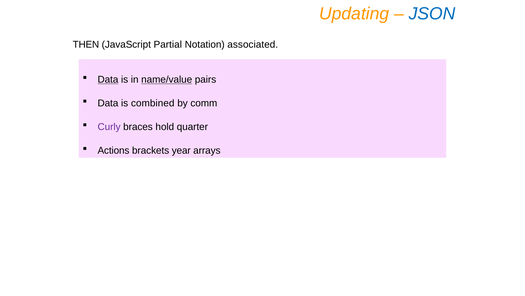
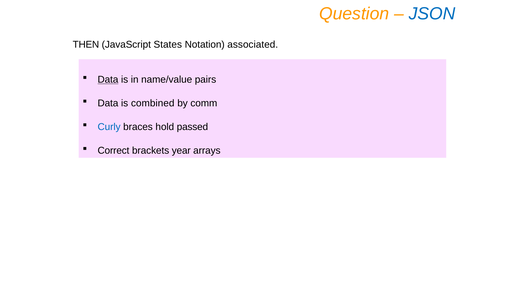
Updating: Updating -> Question (354, 14)
Partial: Partial -> States (168, 45)
name/value underline: present -> none (167, 79)
Curly colour: purple -> blue (109, 127)
quarter: quarter -> passed (192, 127)
Actions: Actions -> Correct (113, 150)
